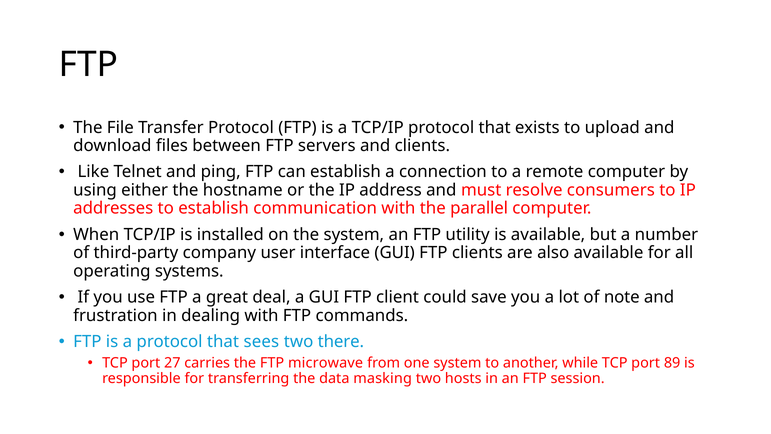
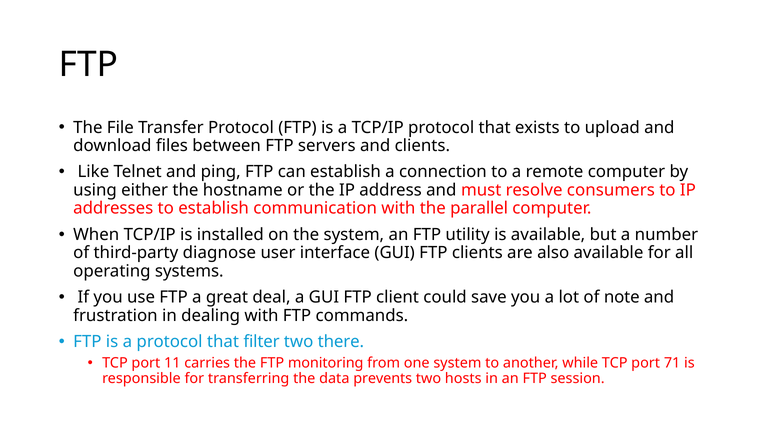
company: company -> diagnose (219, 253)
sees: sees -> filter (262, 342)
27: 27 -> 11 (172, 363)
microwave: microwave -> monitoring (326, 363)
89: 89 -> 71 (672, 363)
masking: masking -> prevents (383, 378)
